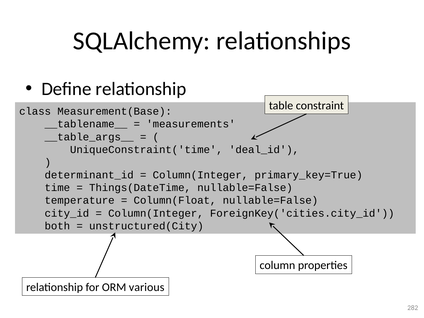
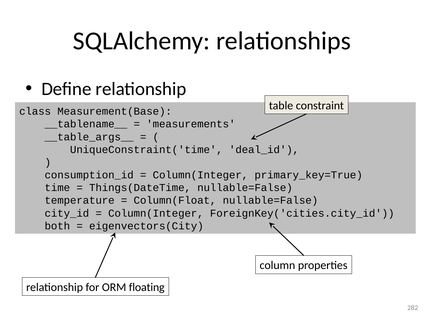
determinant_id: determinant_id -> consumption_id (89, 175)
unstructured(City: unstructured(City -> eigenvectors(City (146, 226)
various: various -> floating (147, 287)
